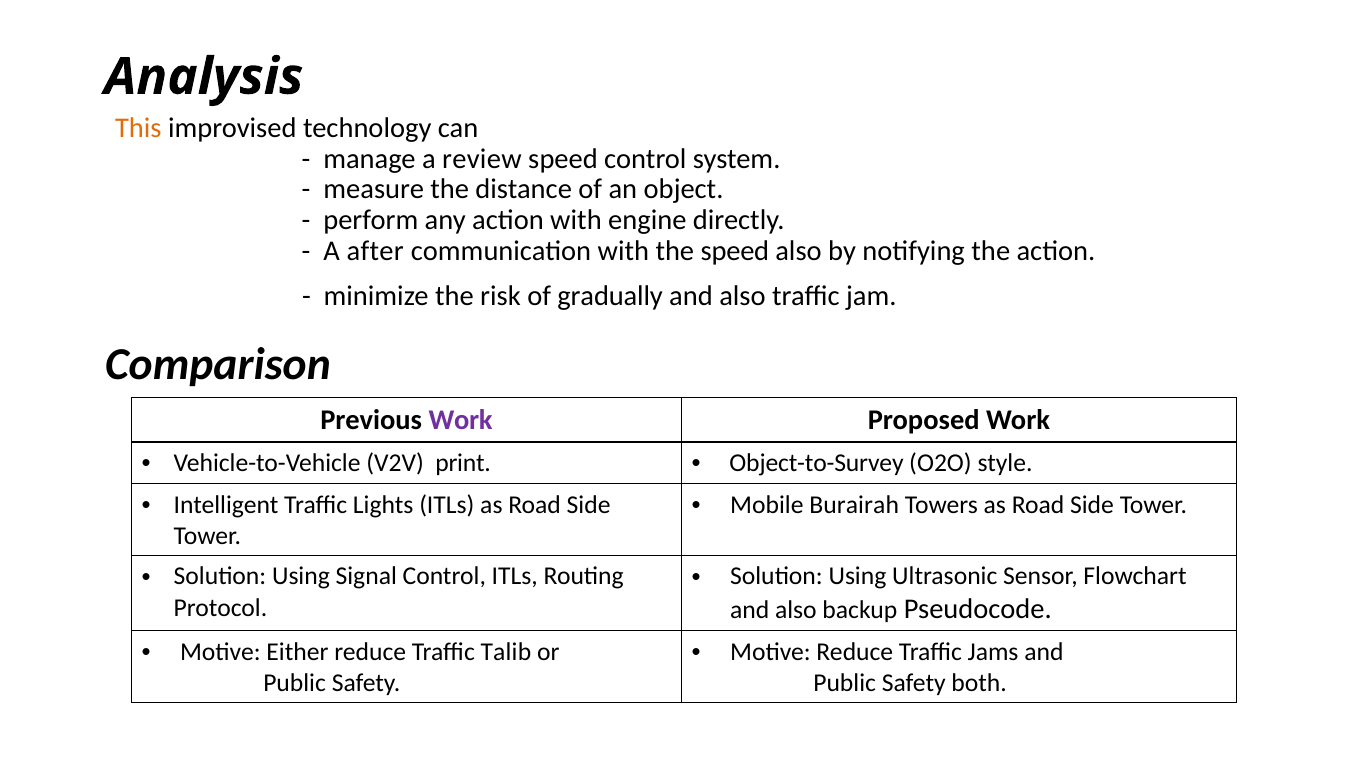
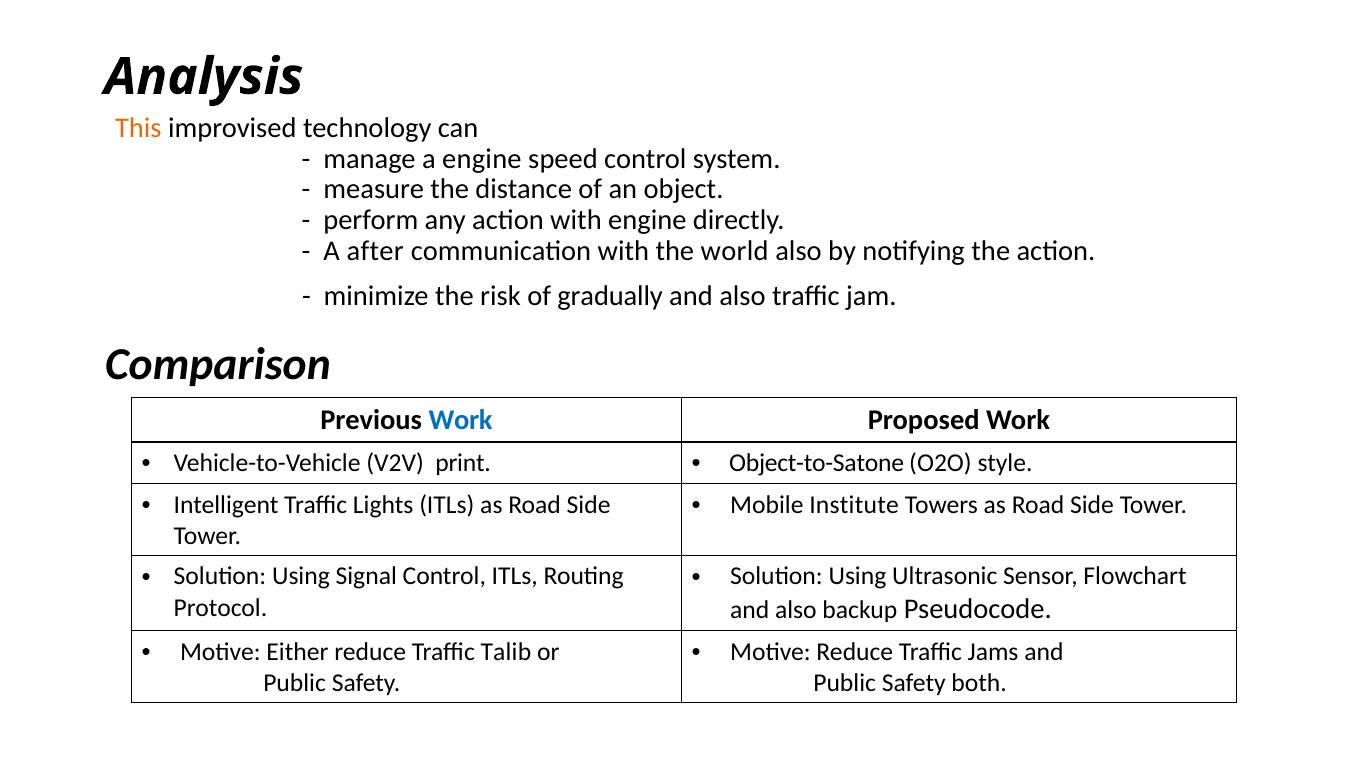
a review: review -> engine (482, 159)
the speed: speed -> world (735, 251)
Work colour: purple -> blue (461, 420)
Object-to-Survey: Object-to-Survey -> Object-to-Satone (817, 463)
Burairah: Burairah -> Institute (854, 505)
